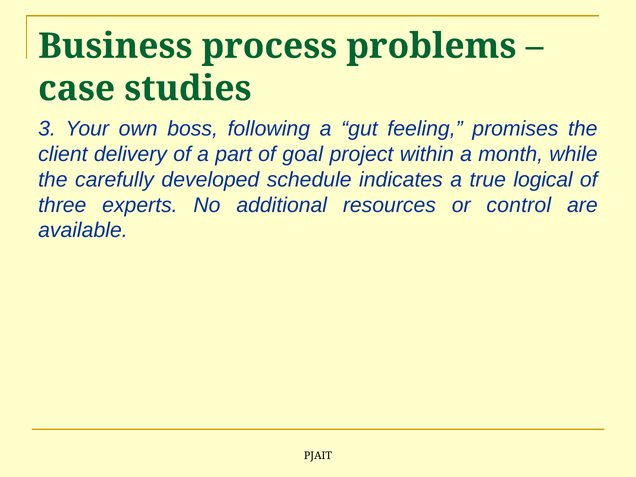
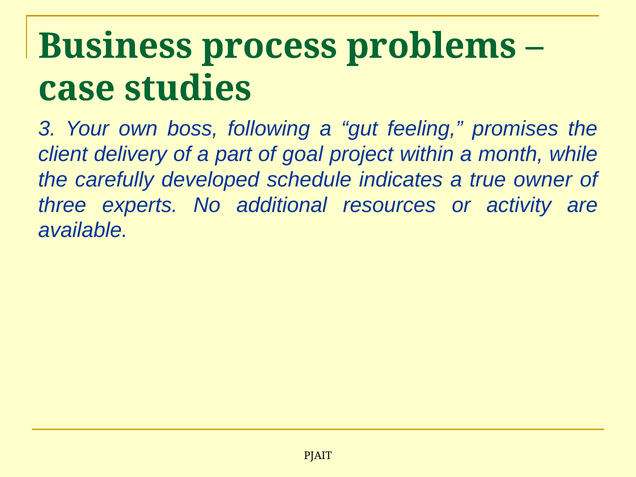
logical: logical -> owner (543, 180)
control: control -> activity (519, 205)
